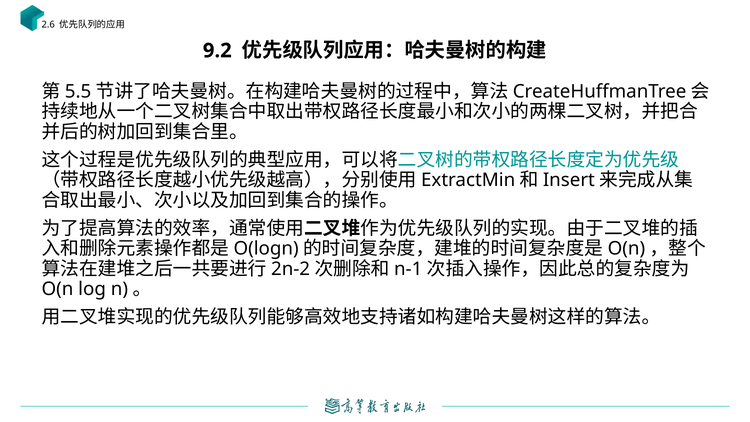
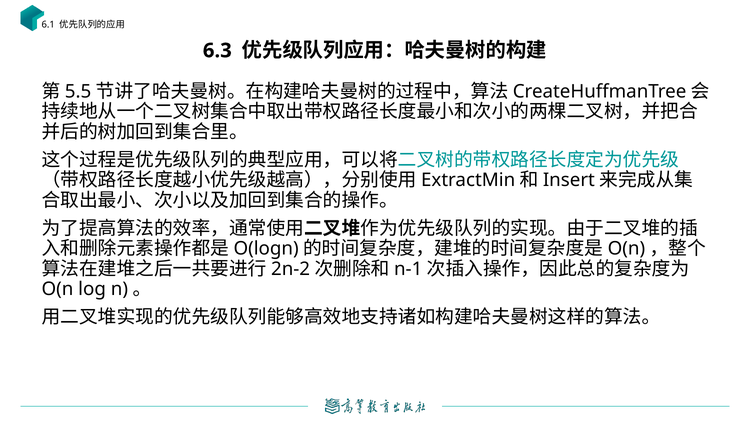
2.6: 2.6 -> 6.1 (48, 25)
9.2: 9.2 -> 6.3 (217, 51)
